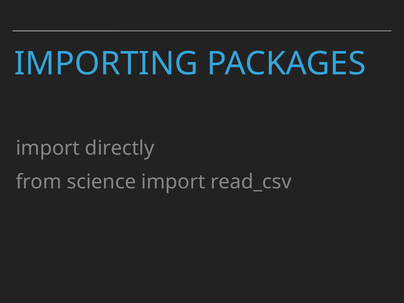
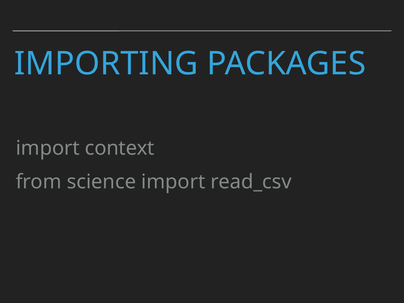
directly: directly -> context (120, 148)
